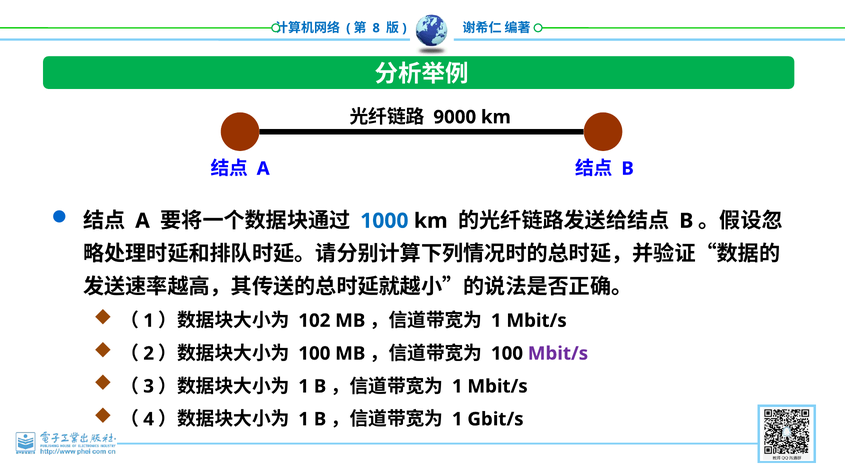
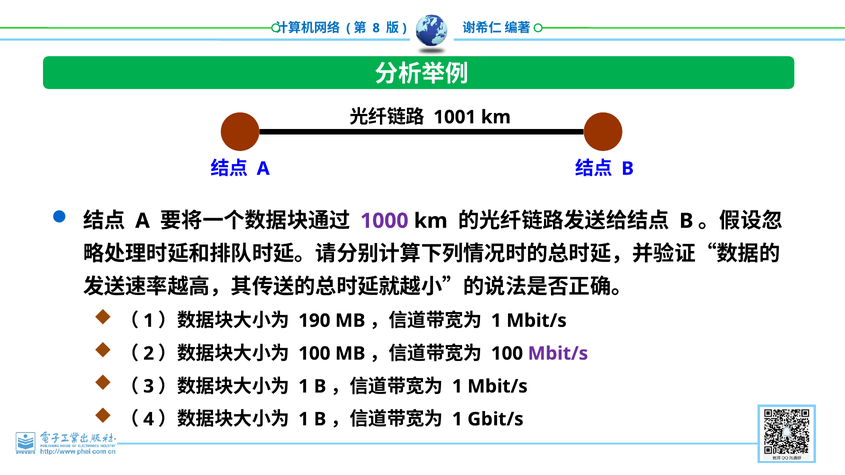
9000: 9000 -> 1001 (455, 117)
1000 colour: blue -> purple (384, 221)
102: 102 -> 190 (314, 321)
